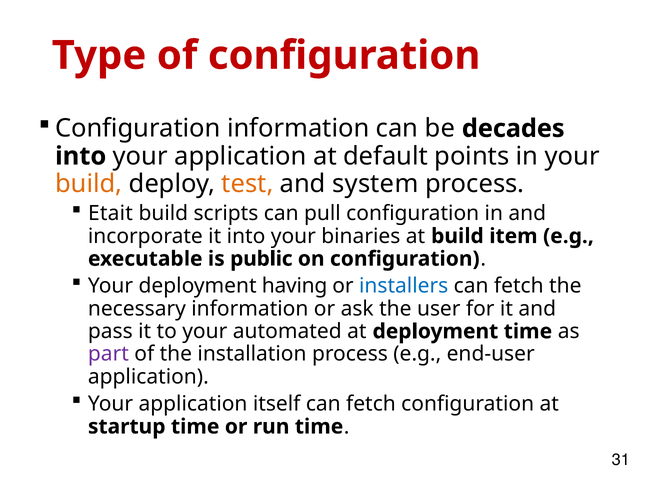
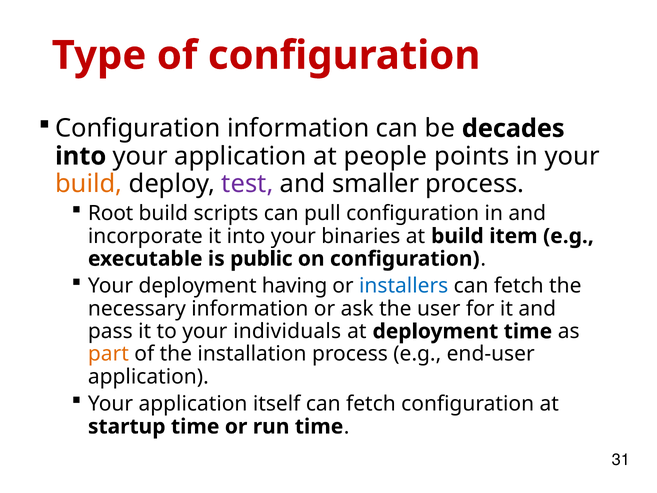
default: default -> people (385, 156)
test colour: orange -> purple (247, 184)
system: system -> smaller (376, 184)
Etait: Etait -> Root (111, 213)
automated: automated -> individuals (287, 331)
part colour: purple -> orange (108, 354)
